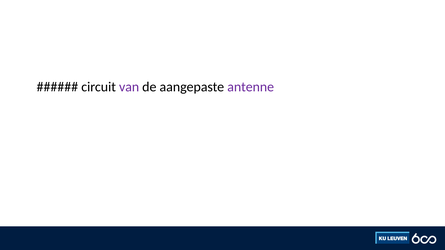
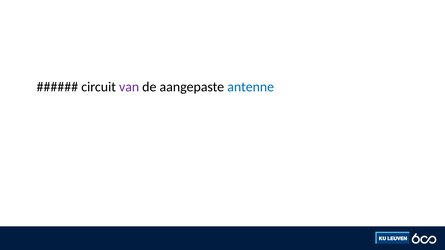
antenne colour: purple -> blue (251, 87)
